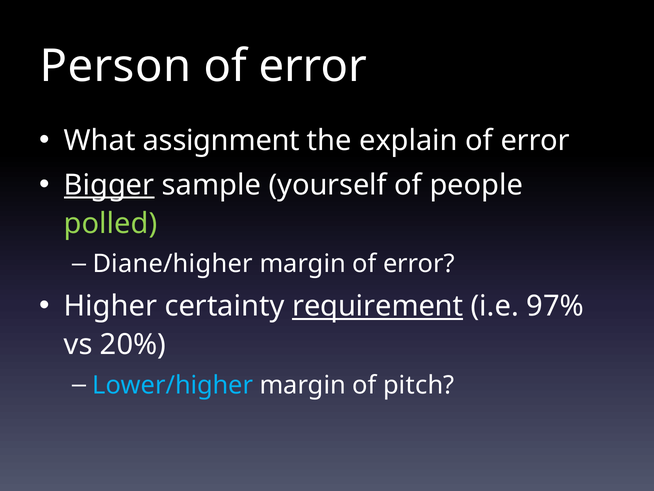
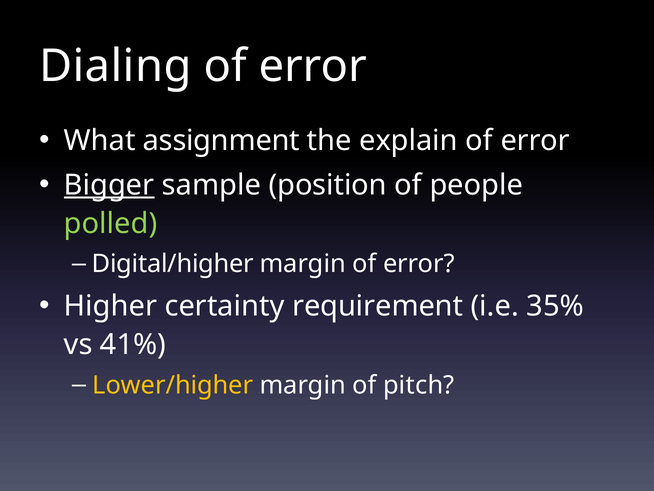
Person: Person -> Dialing (115, 66)
yourself: yourself -> position (328, 185)
Diane/higher: Diane/higher -> Digital/higher (173, 264)
requirement underline: present -> none (378, 306)
97%: 97% -> 35% (555, 306)
20%: 20% -> 41% (133, 344)
Lower/higher colour: light blue -> yellow (173, 385)
